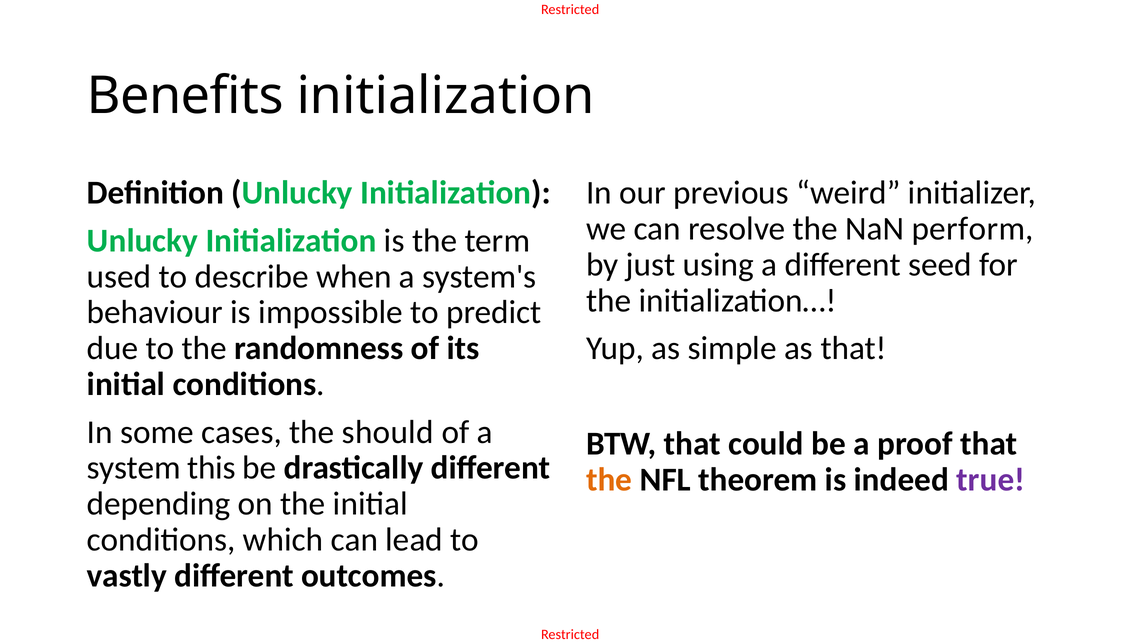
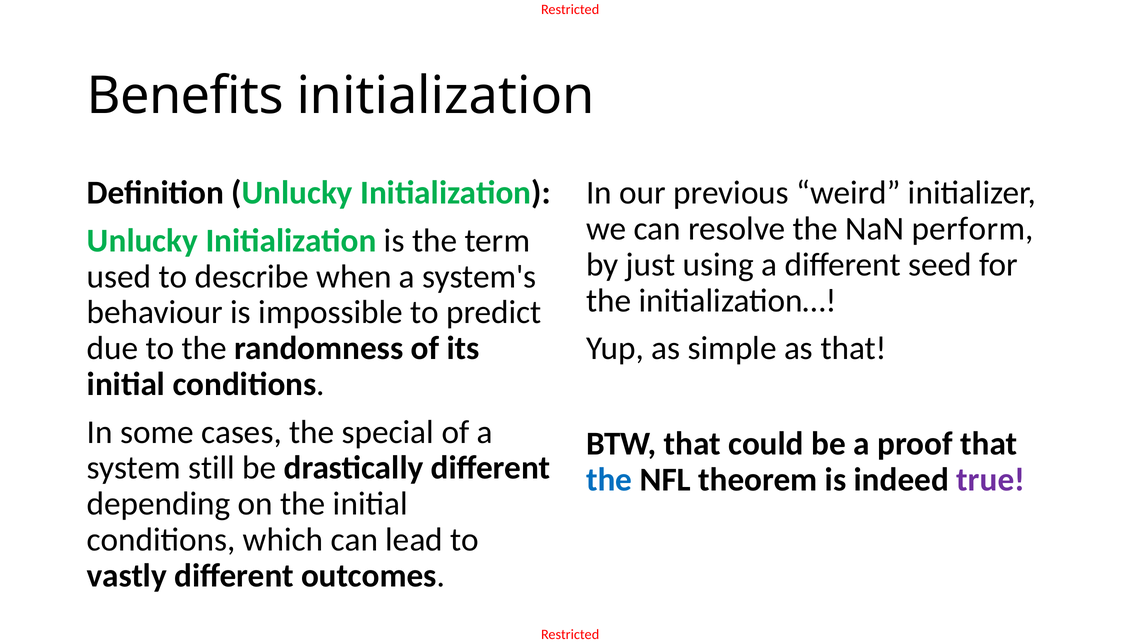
should: should -> special (388, 432)
this: this -> still (211, 468)
the colour: orange -> blue (609, 480)
